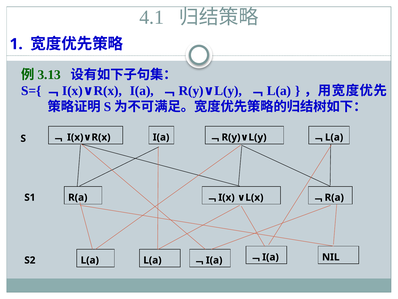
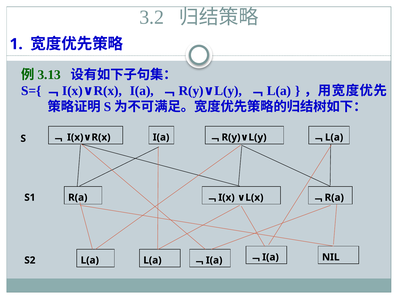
4.1: 4.1 -> 3.2 (152, 17)
